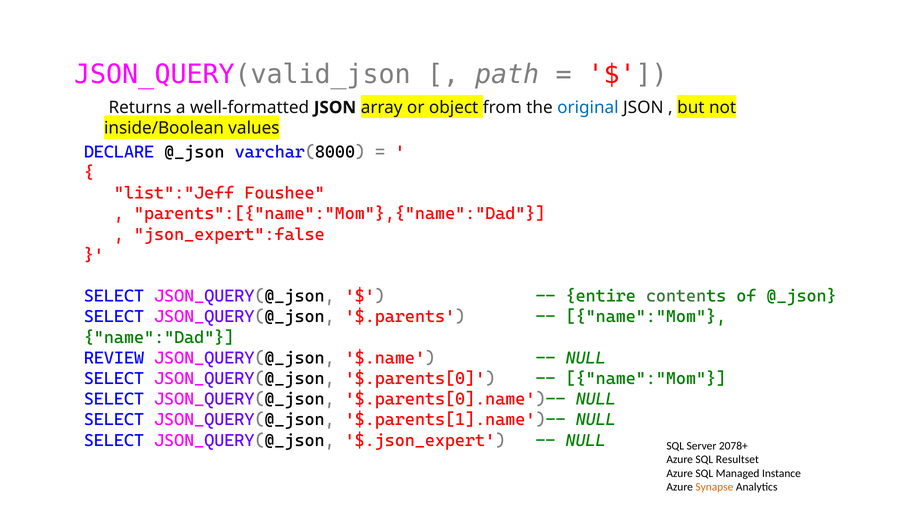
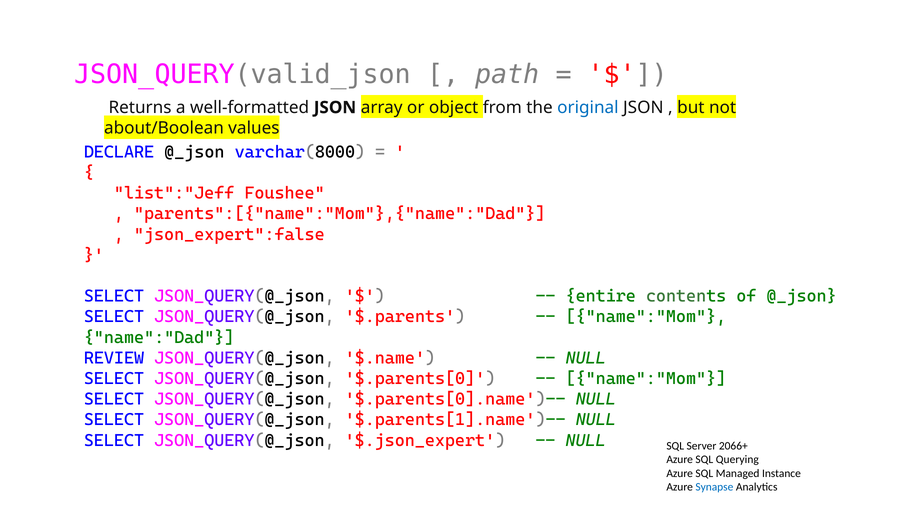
inside/Boolean: inside/Boolean -> about/Boolean (164, 128)
2078+: 2078+ -> 2066+ (733, 446)
Resultset: Resultset -> Querying (737, 459)
Synapse colour: orange -> blue (714, 487)
